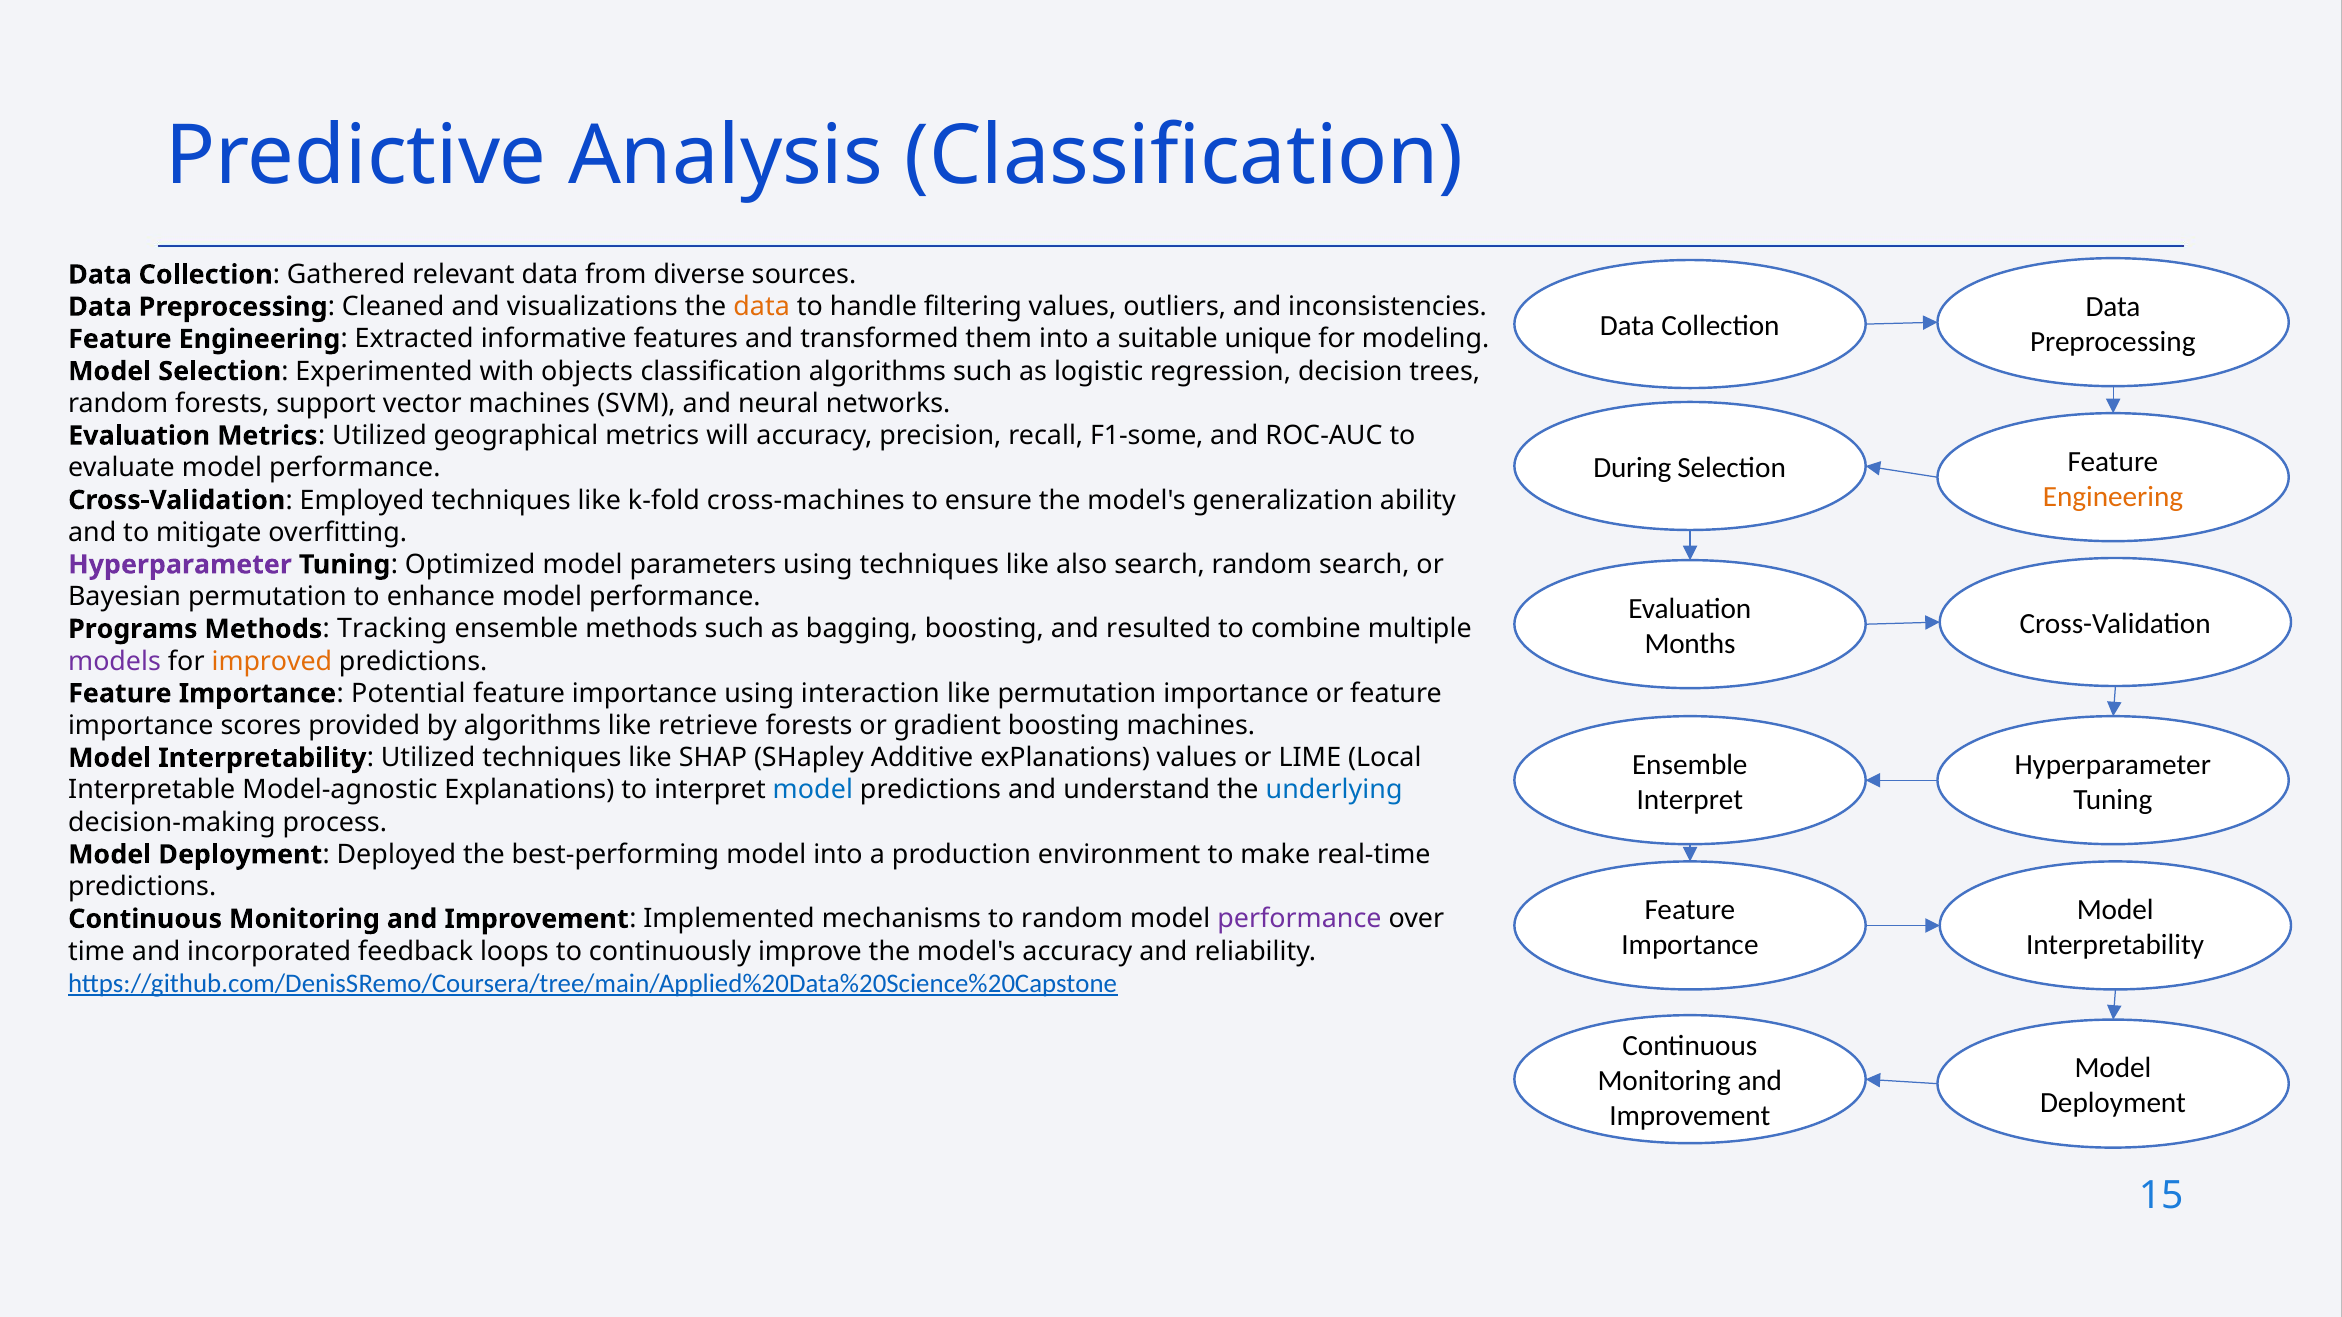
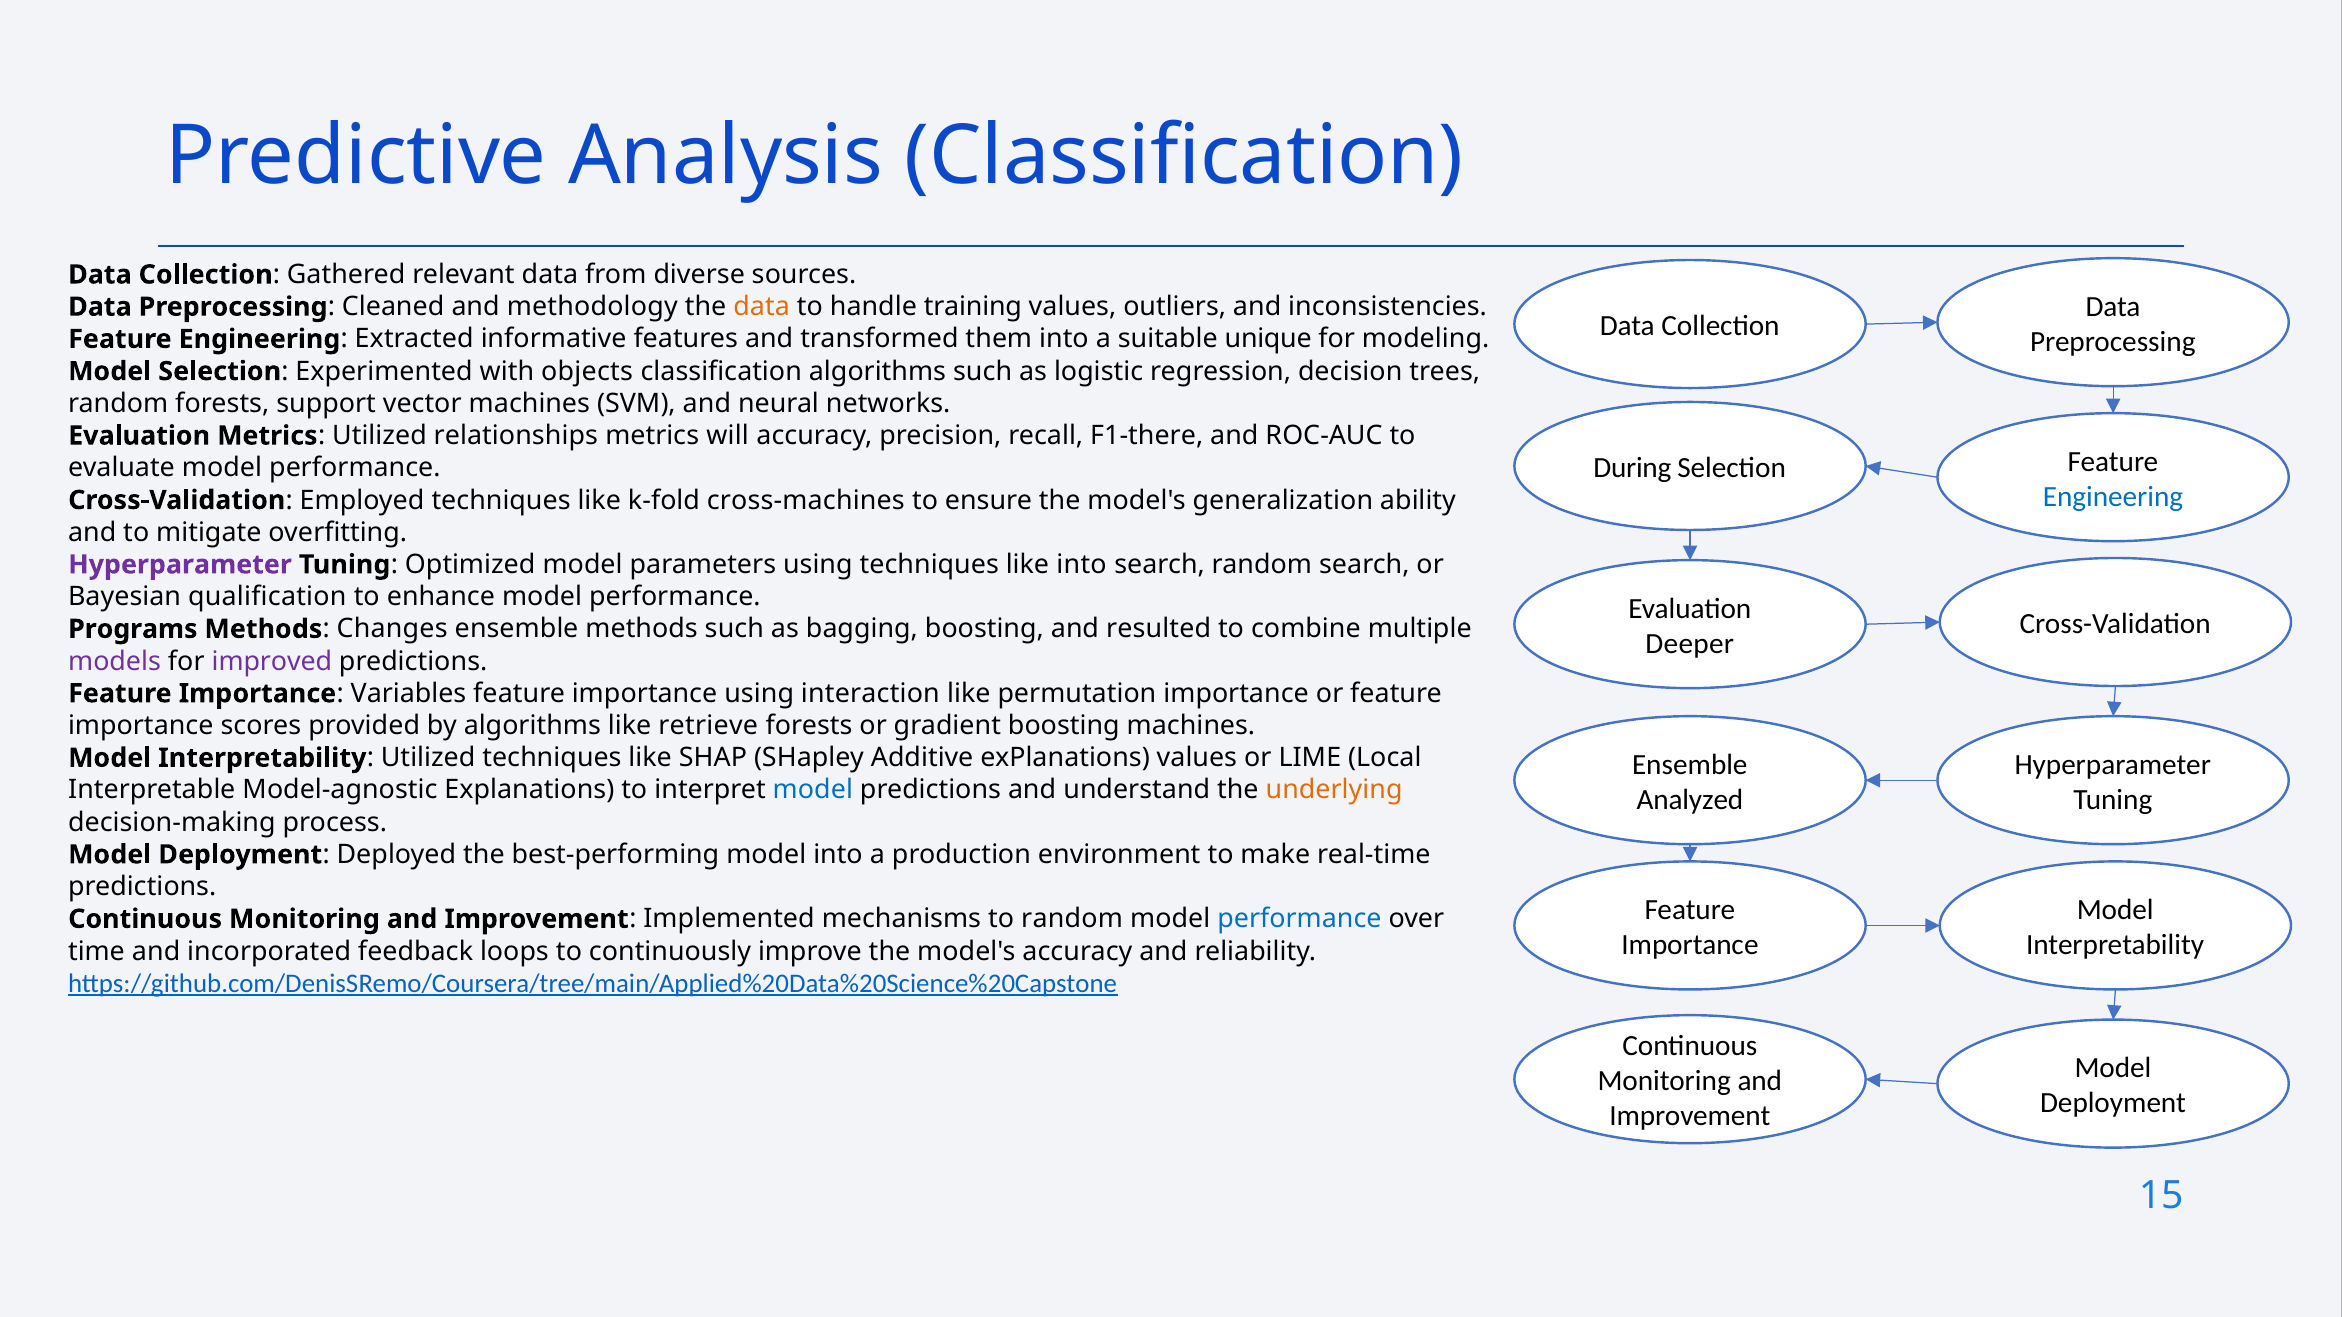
visualizations: visualizations -> methodology (592, 307)
filtering: filtering -> training (973, 307)
geographical: geographical -> relationships (516, 436)
F1-some: F1-some -> F1-there (1147, 436)
Engineering colour: orange -> blue (2113, 497)
like also: also -> into (1082, 565)
Bayesian permutation: permutation -> qualification (267, 597)
Tracking: Tracking -> Changes (392, 629)
Months: Months -> Deeper (1690, 644)
improved colour: orange -> purple (272, 661)
Potential: Potential -> Variables (408, 694)
underlying colour: blue -> orange (1334, 790)
Interpret: Interpret -> Analyzed (1690, 800)
performance colour: purple -> blue (1299, 919)
